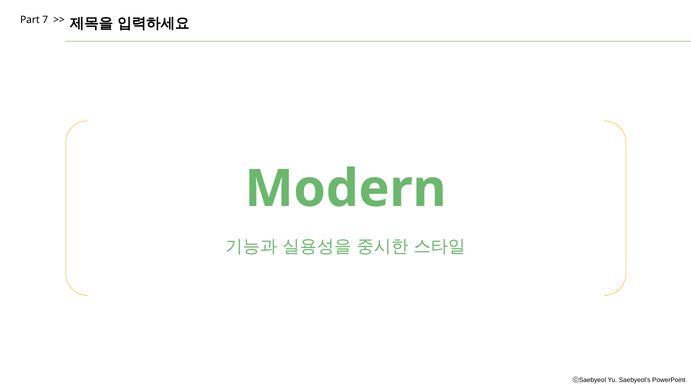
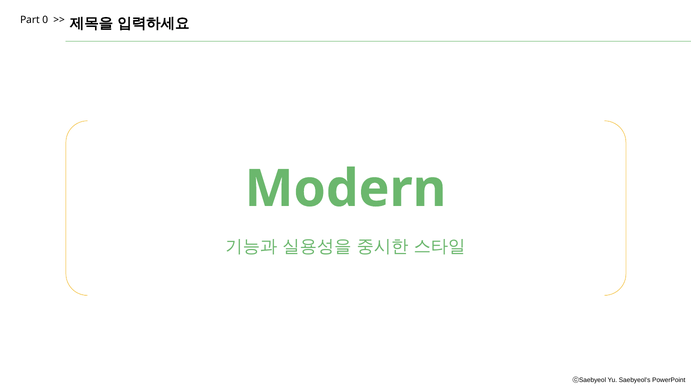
7: 7 -> 0 (45, 20)
